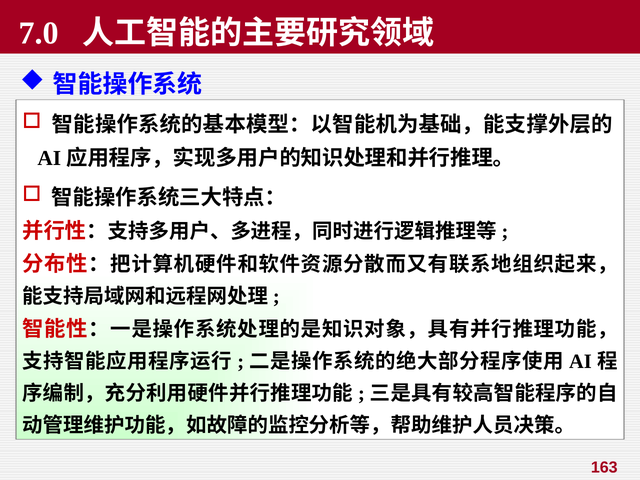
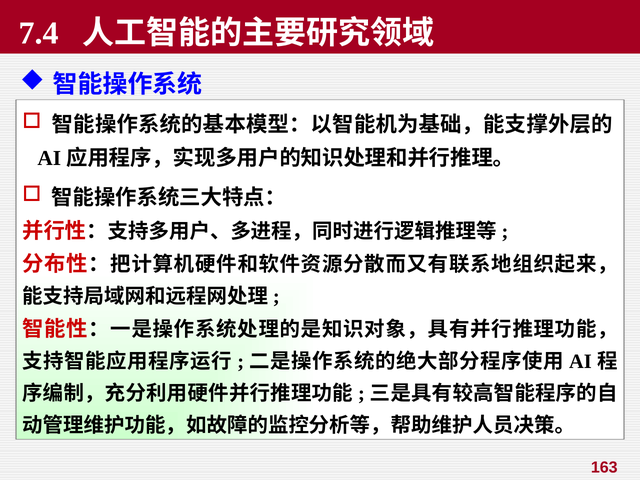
7.0: 7.0 -> 7.4 (39, 33)
